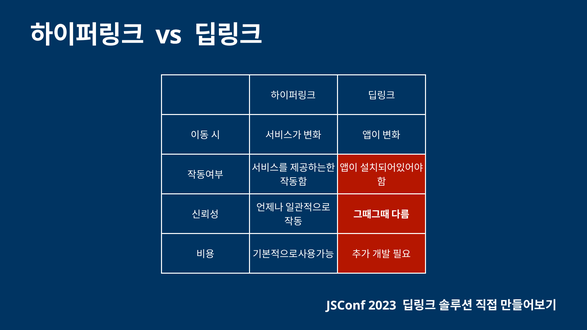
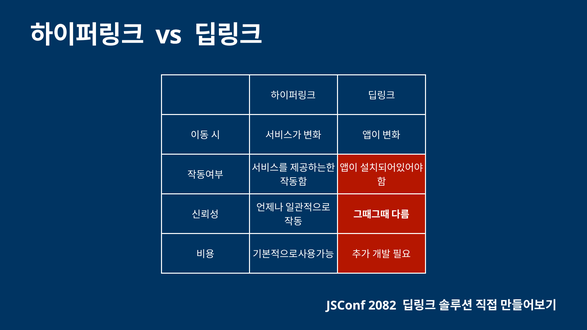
2023: 2023 -> 2082 (382, 306)
